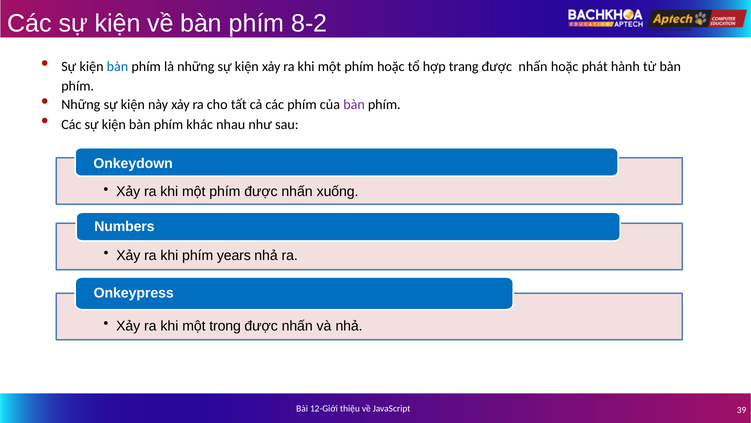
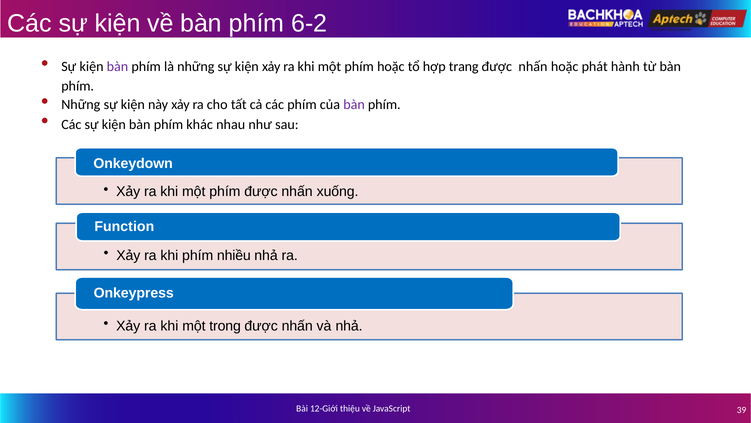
8-2: 8-2 -> 6-2 (309, 24)
bàn colour: blue -> purple (117, 66)
Numbers: Numbers -> Function (124, 226)
years: years -> nhiều (234, 255)
